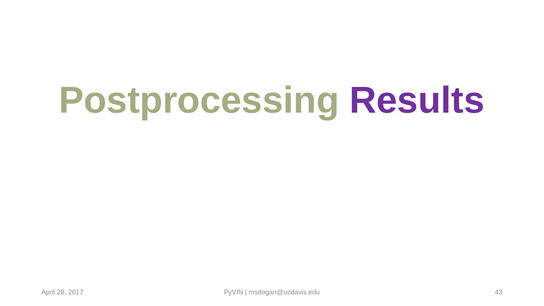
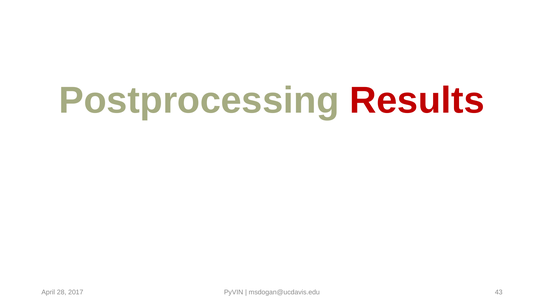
Results colour: purple -> red (417, 101)
